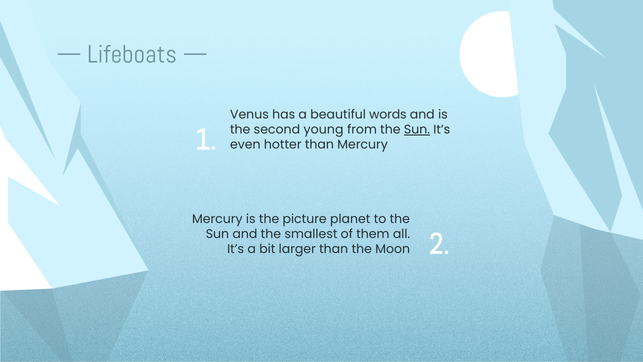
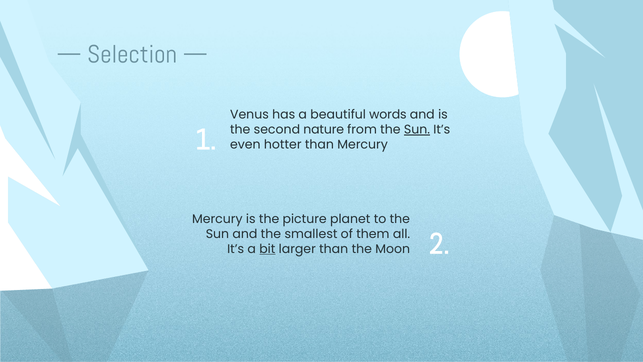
Lifeboats: Lifeboats -> Selection (132, 55)
young: young -> nature (324, 130)
bit underline: none -> present (267, 249)
